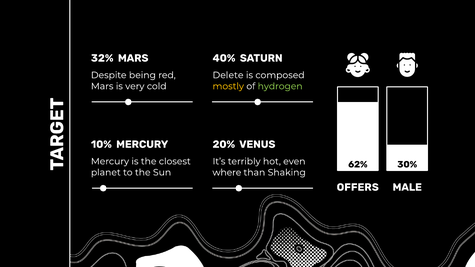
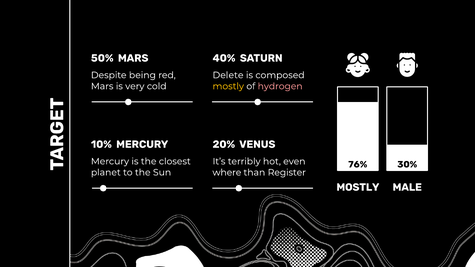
32%: 32% -> 50% (102, 58)
hydrogen colour: light green -> pink (280, 86)
62%: 62% -> 76% (358, 165)
Shaking: Shaking -> Register (287, 173)
OFFERS: OFFERS -> MOSTLY (358, 187)
